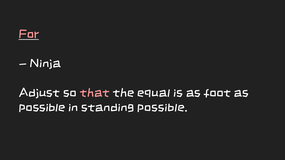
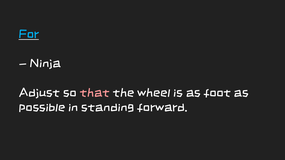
For colour: pink -> light blue (29, 34)
equal: equal -> wheel (154, 93)
standing possible: possible -> forward (162, 108)
